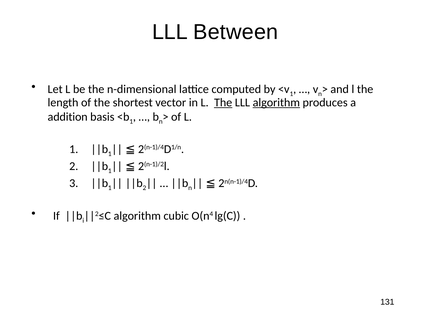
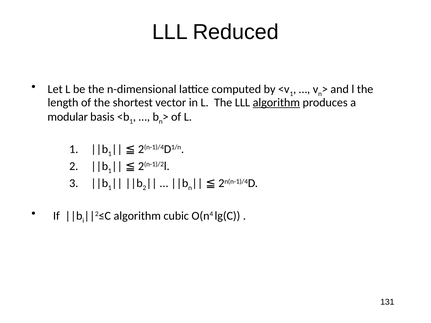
Between: Between -> Reduced (236, 32)
The underline: present -> none (223, 103)
addition: addition -> modular (68, 117)
